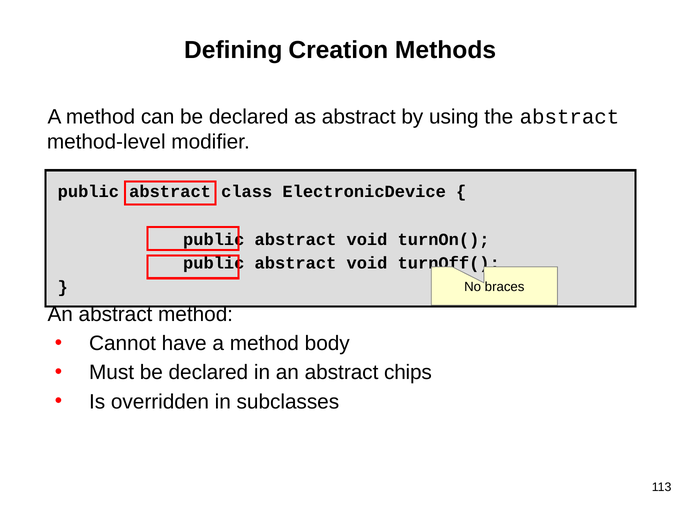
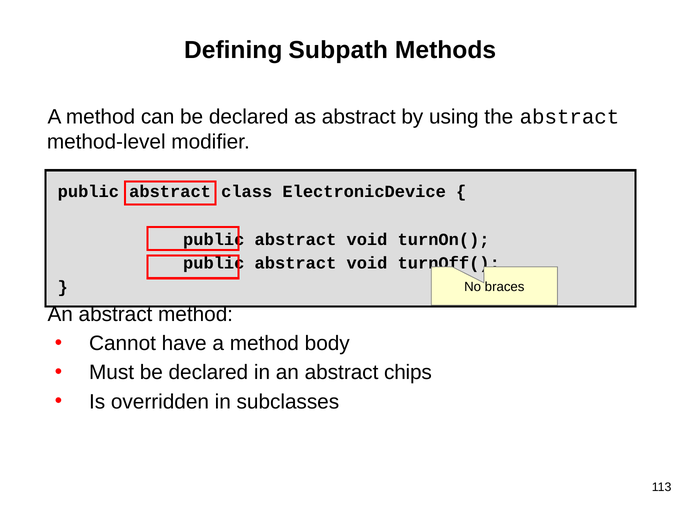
Creation: Creation -> Subpath (338, 50)
